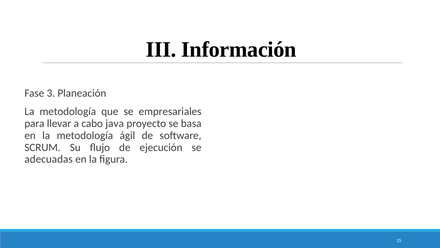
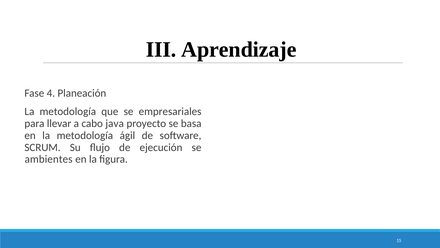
Información: Información -> Aprendizaje (239, 49)
3: 3 -> 4 (51, 93)
adecuadas: adecuadas -> ambientes (49, 159)
